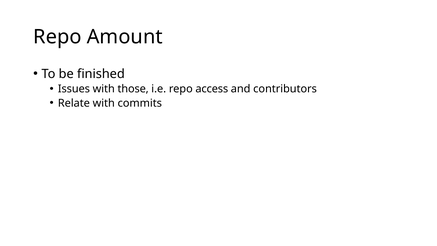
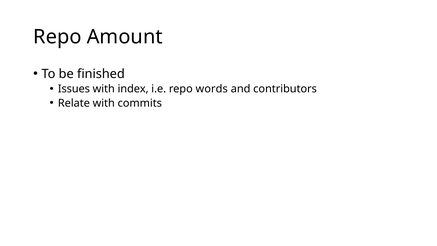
those: those -> index (133, 89)
access: access -> words (212, 89)
